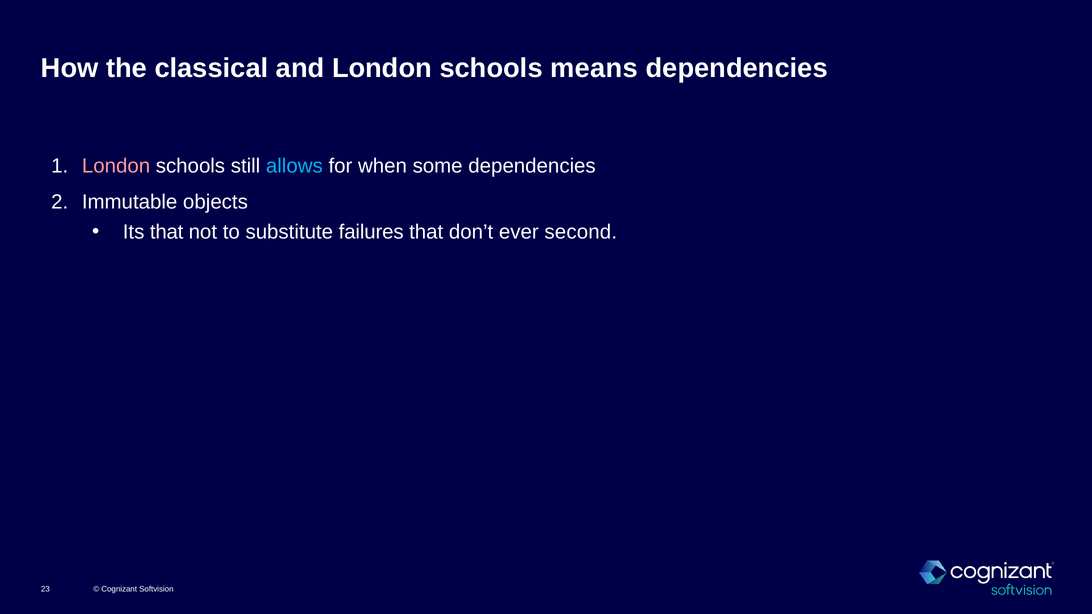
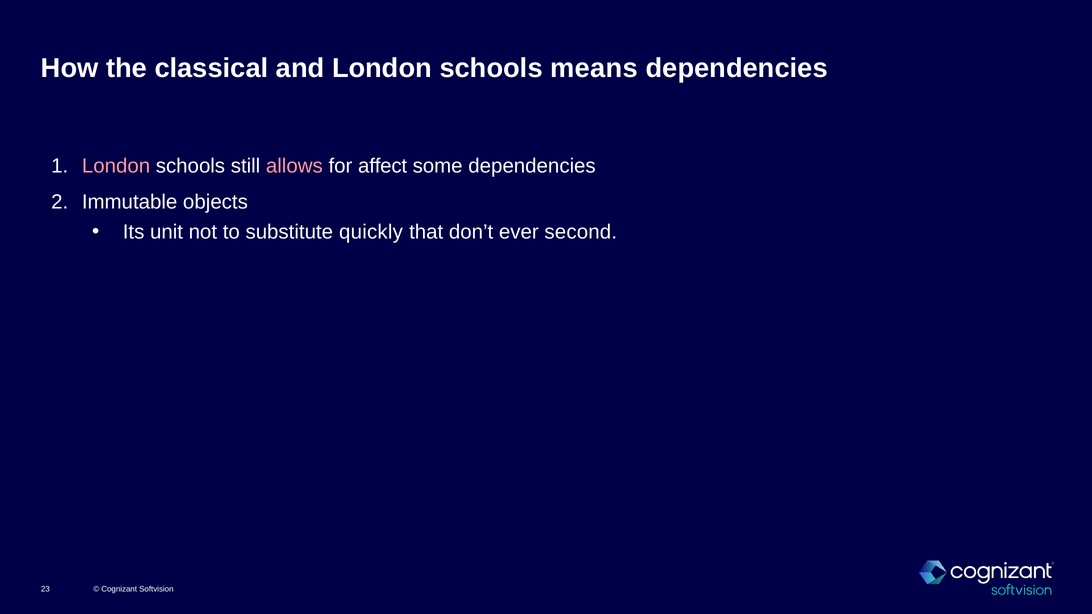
allows colour: light blue -> pink (294, 166)
when: when -> affect (383, 166)
Its that: that -> unit (167, 232)
failures: failures -> quickly (371, 232)
